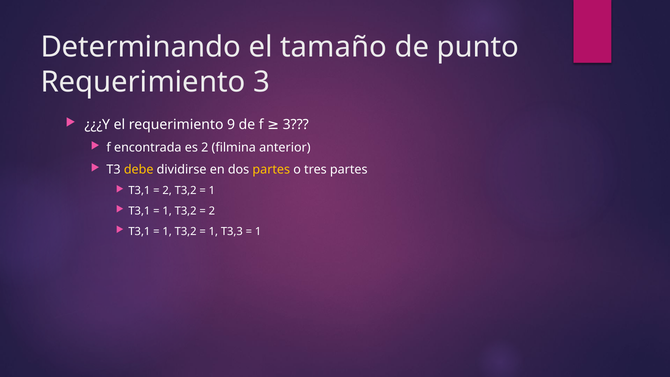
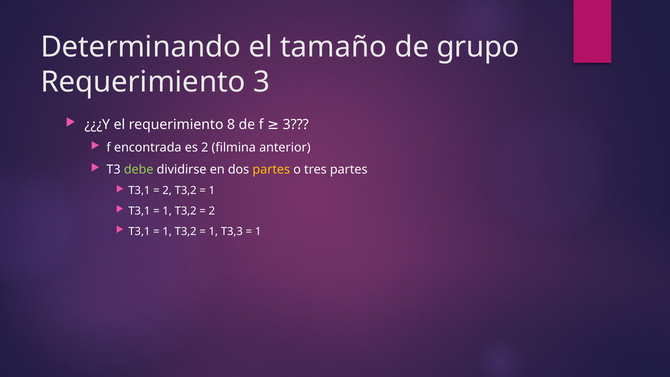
punto: punto -> grupo (478, 47)
9: 9 -> 8 (231, 125)
debe colour: yellow -> light green (139, 170)
